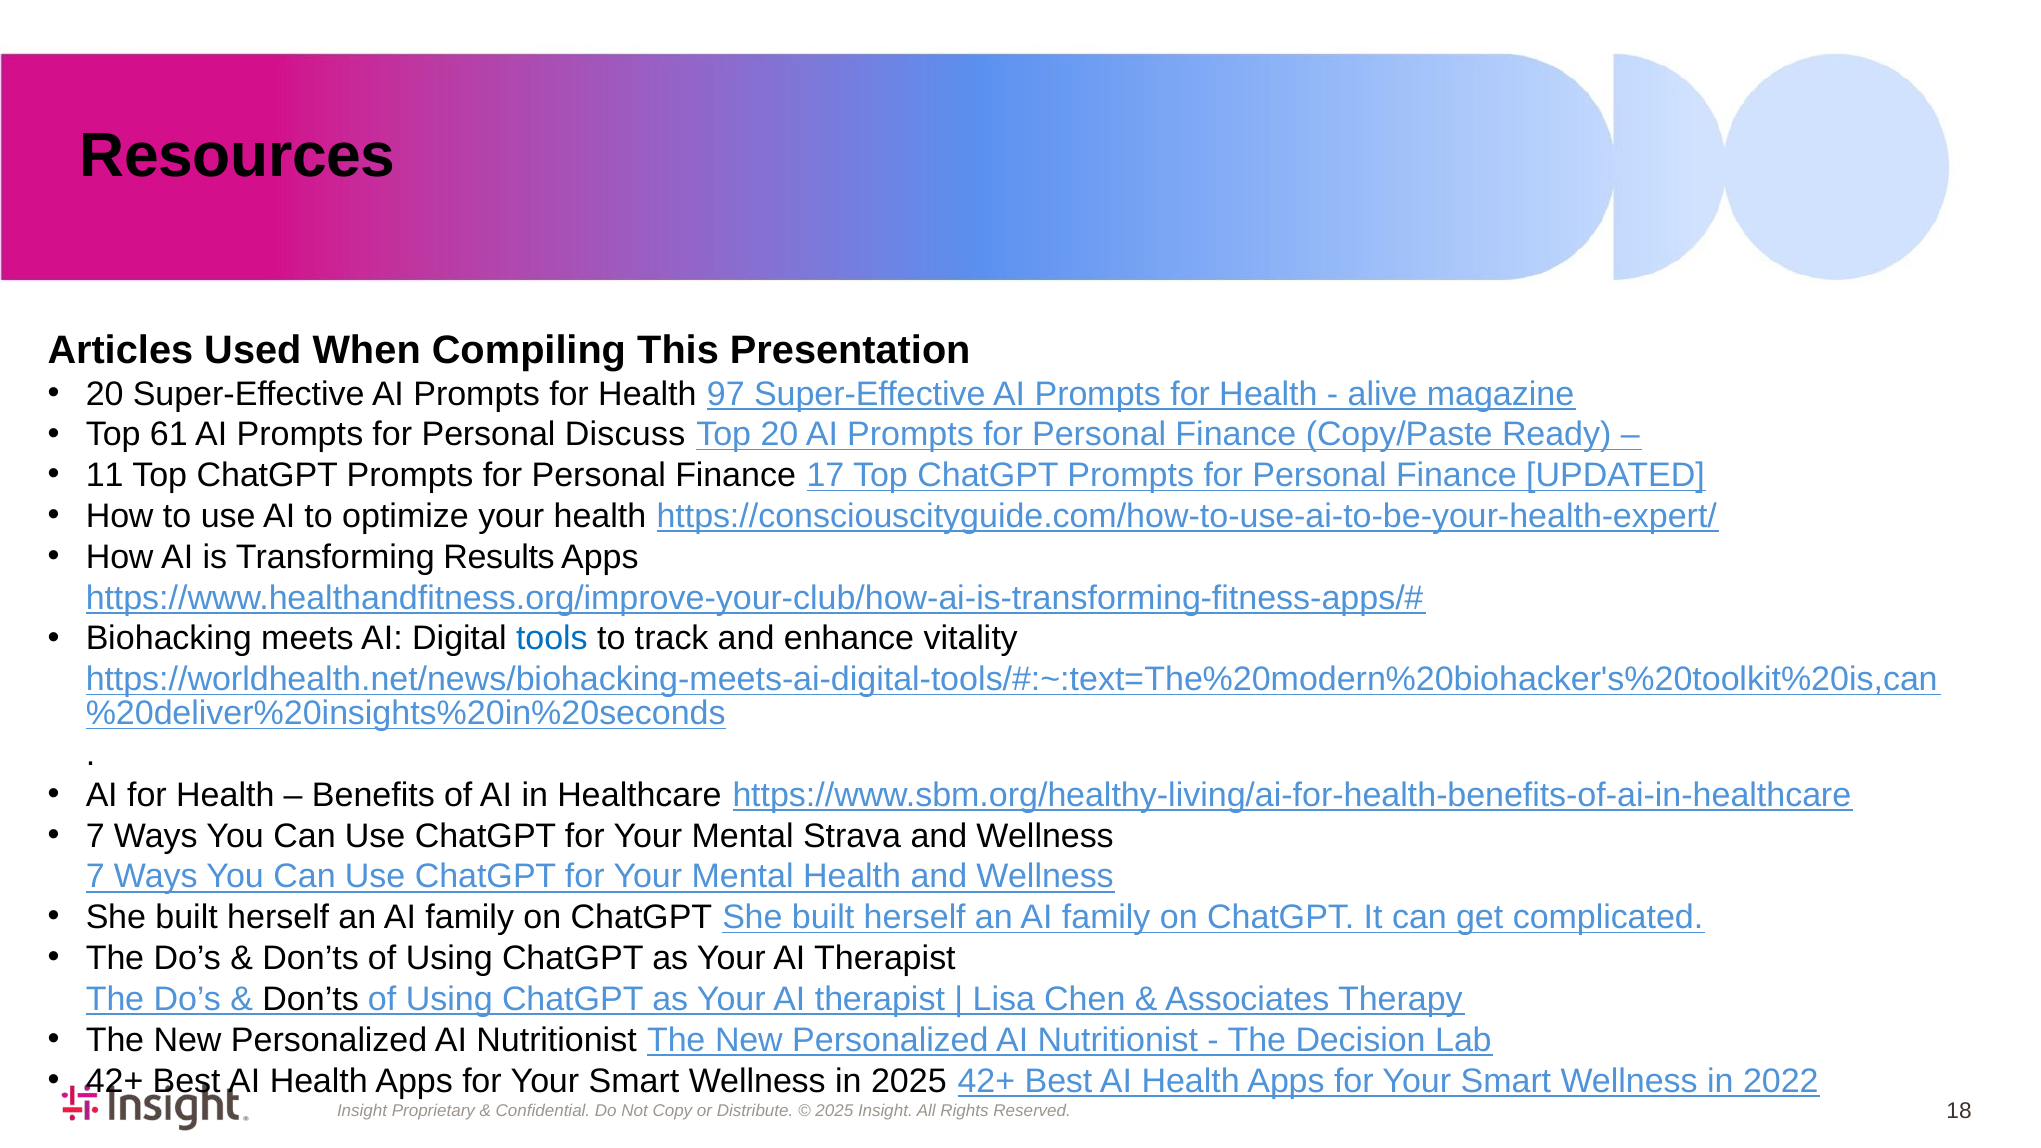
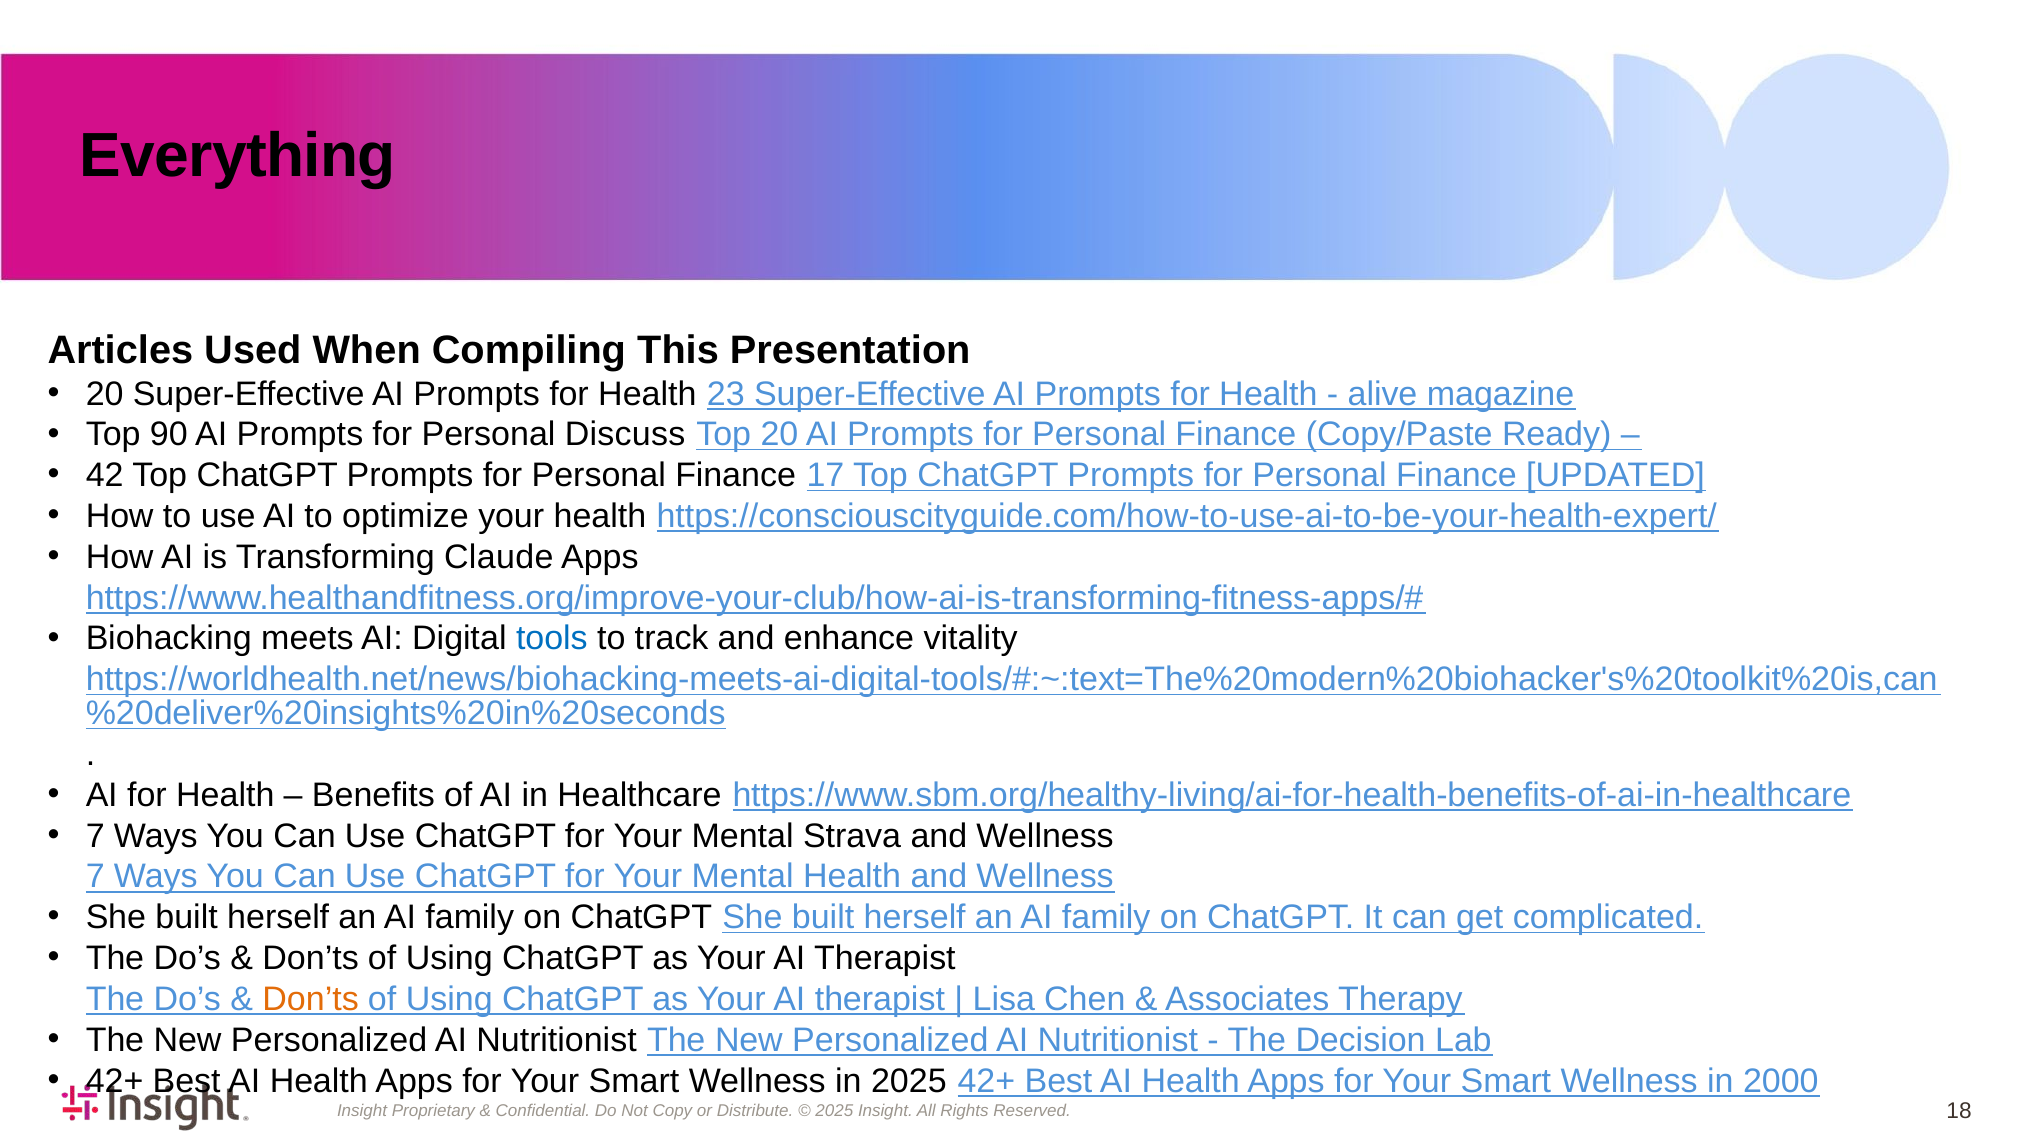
Resources: Resources -> Everything (238, 155)
97: 97 -> 23 (726, 394)
61: 61 -> 90 (169, 435)
11: 11 -> 42 (105, 475)
Results: Results -> Claude (499, 557)
Don’ts colour: black -> orange (311, 999)
2022: 2022 -> 2000 (1781, 1081)
